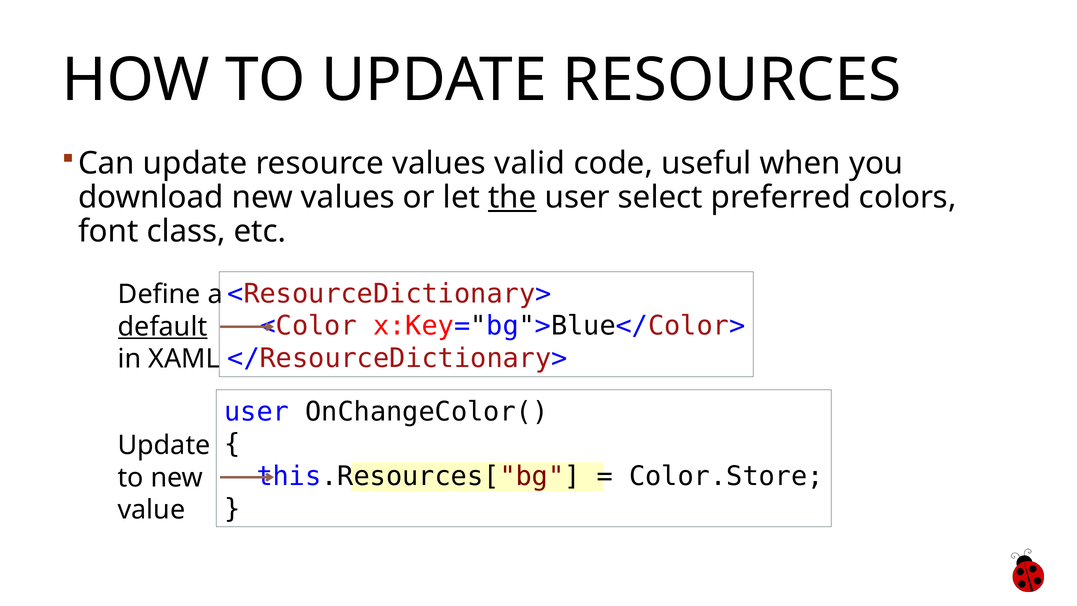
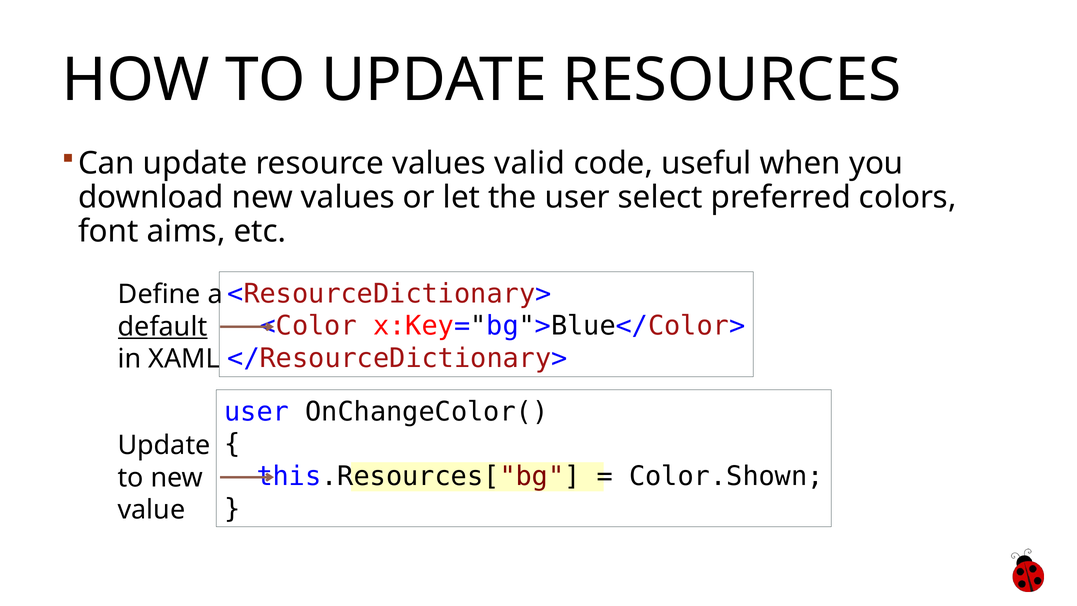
the underline: present -> none (512, 197)
class: class -> aims (186, 231)
Color.Store: Color.Store -> Color.Shown (726, 476)
